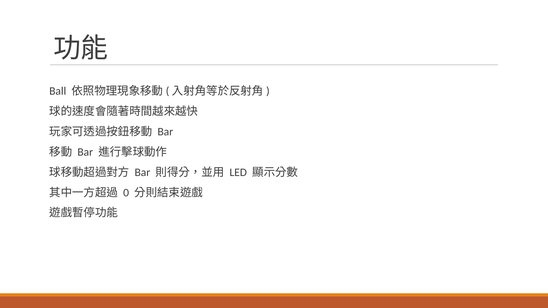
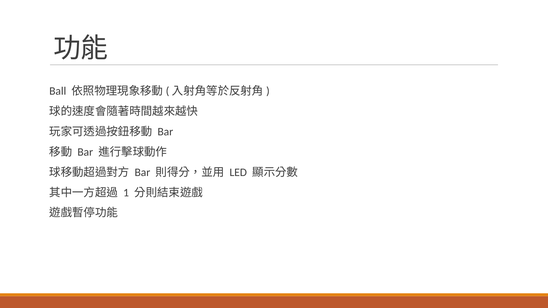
0: 0 -> 1 (126, 193)
